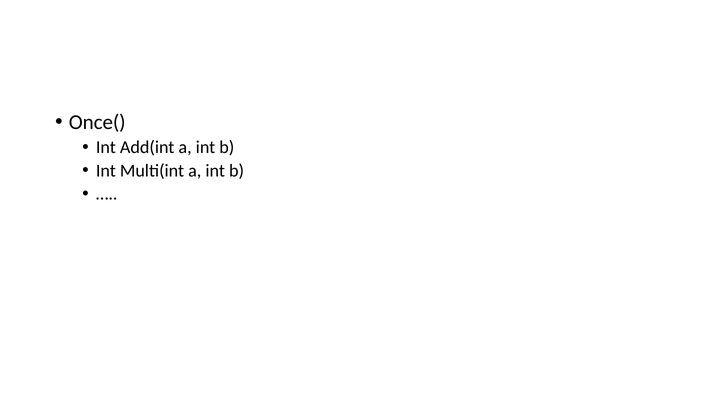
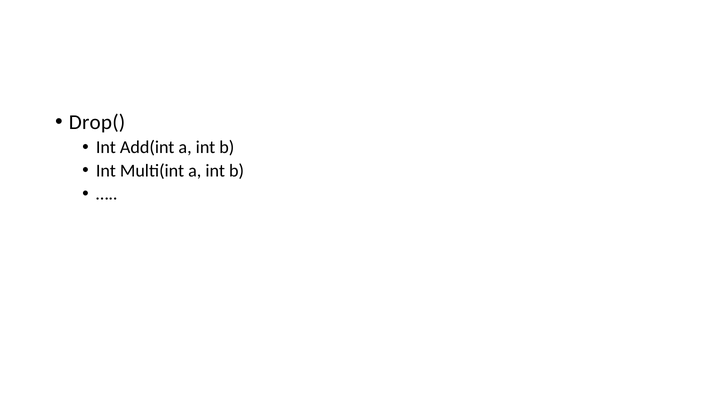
Once(: Once( -> Drop( (97, 122)
